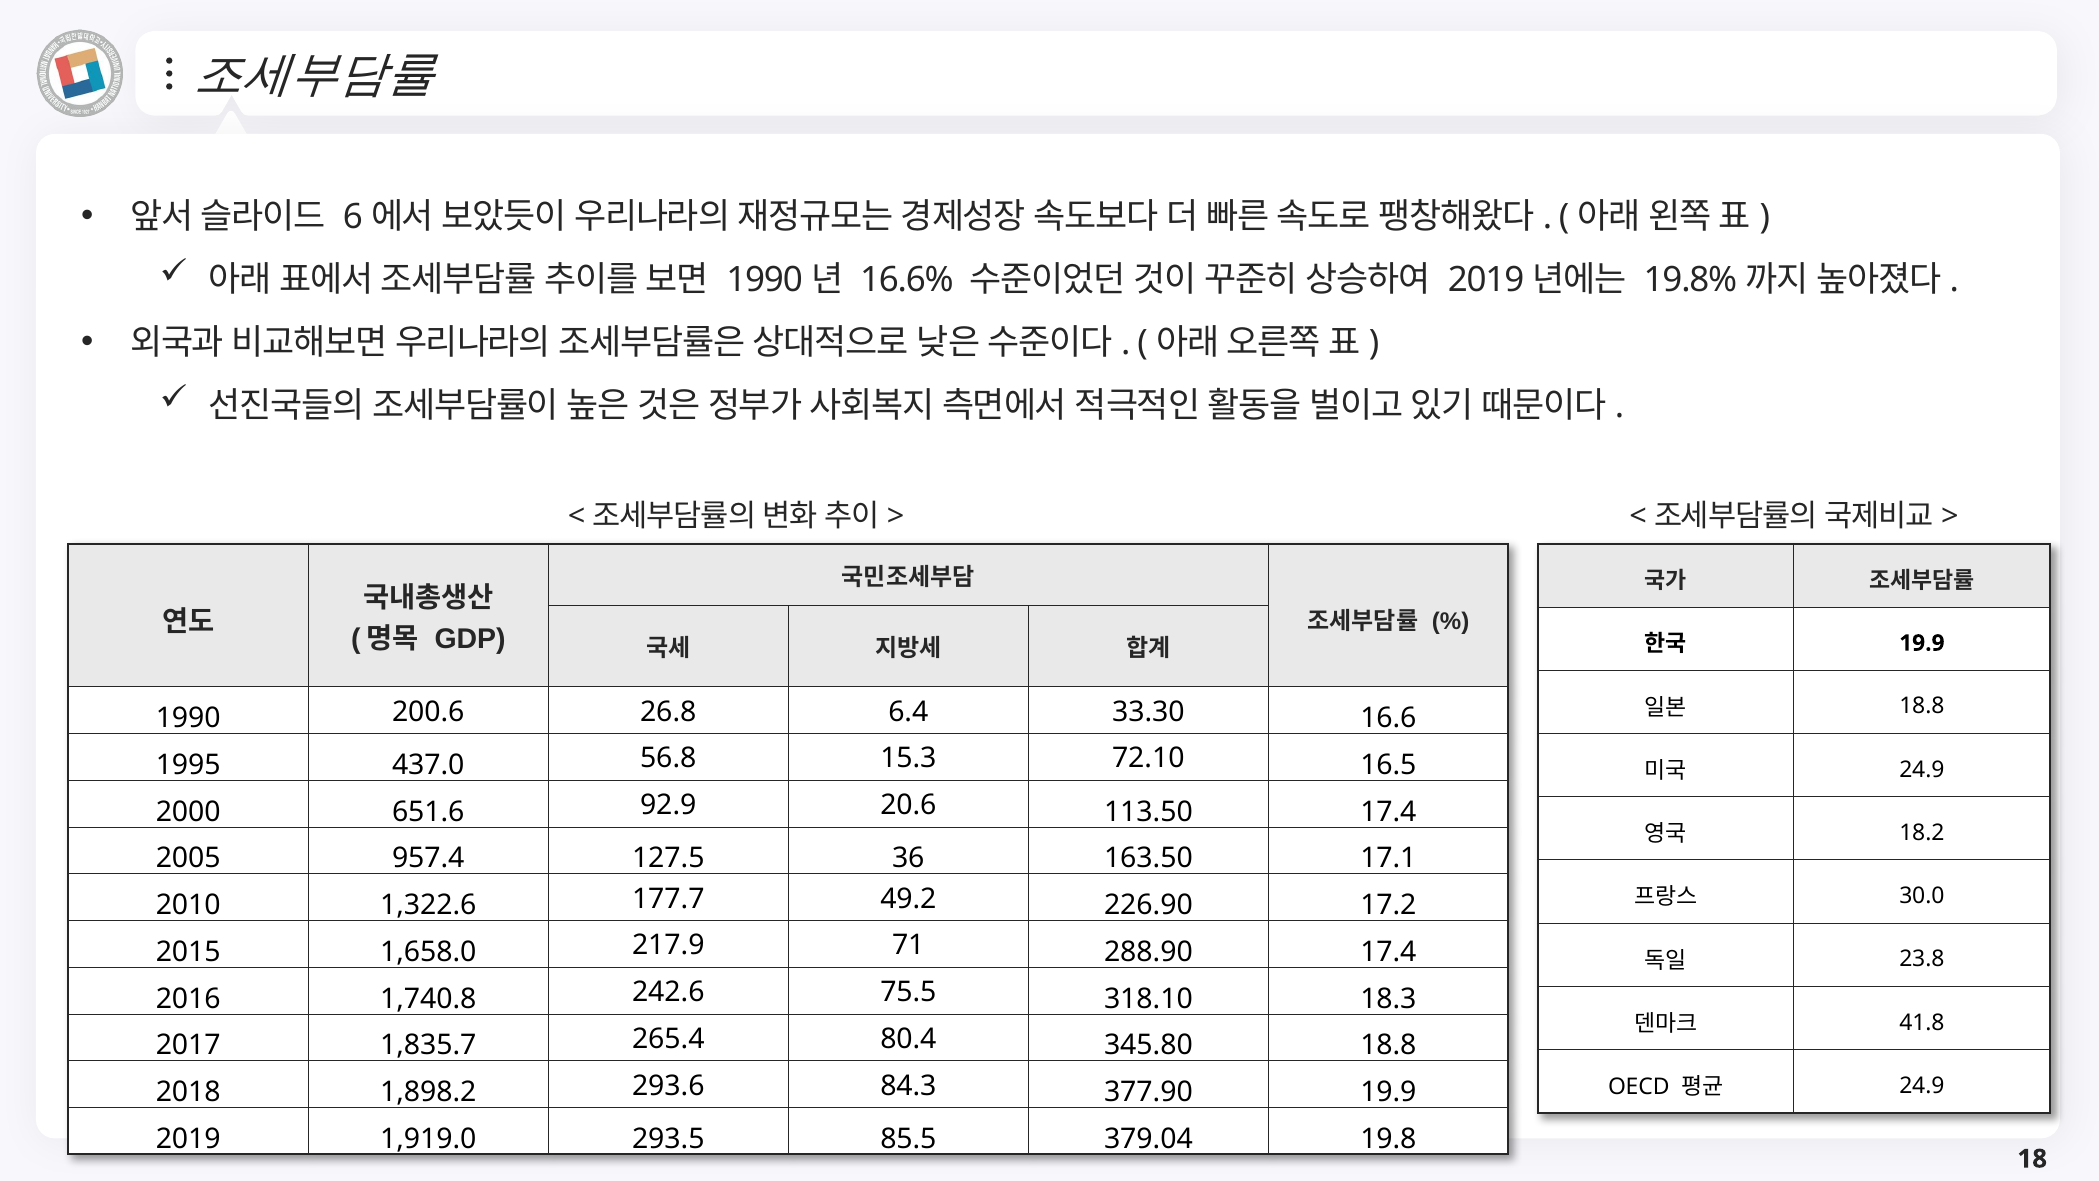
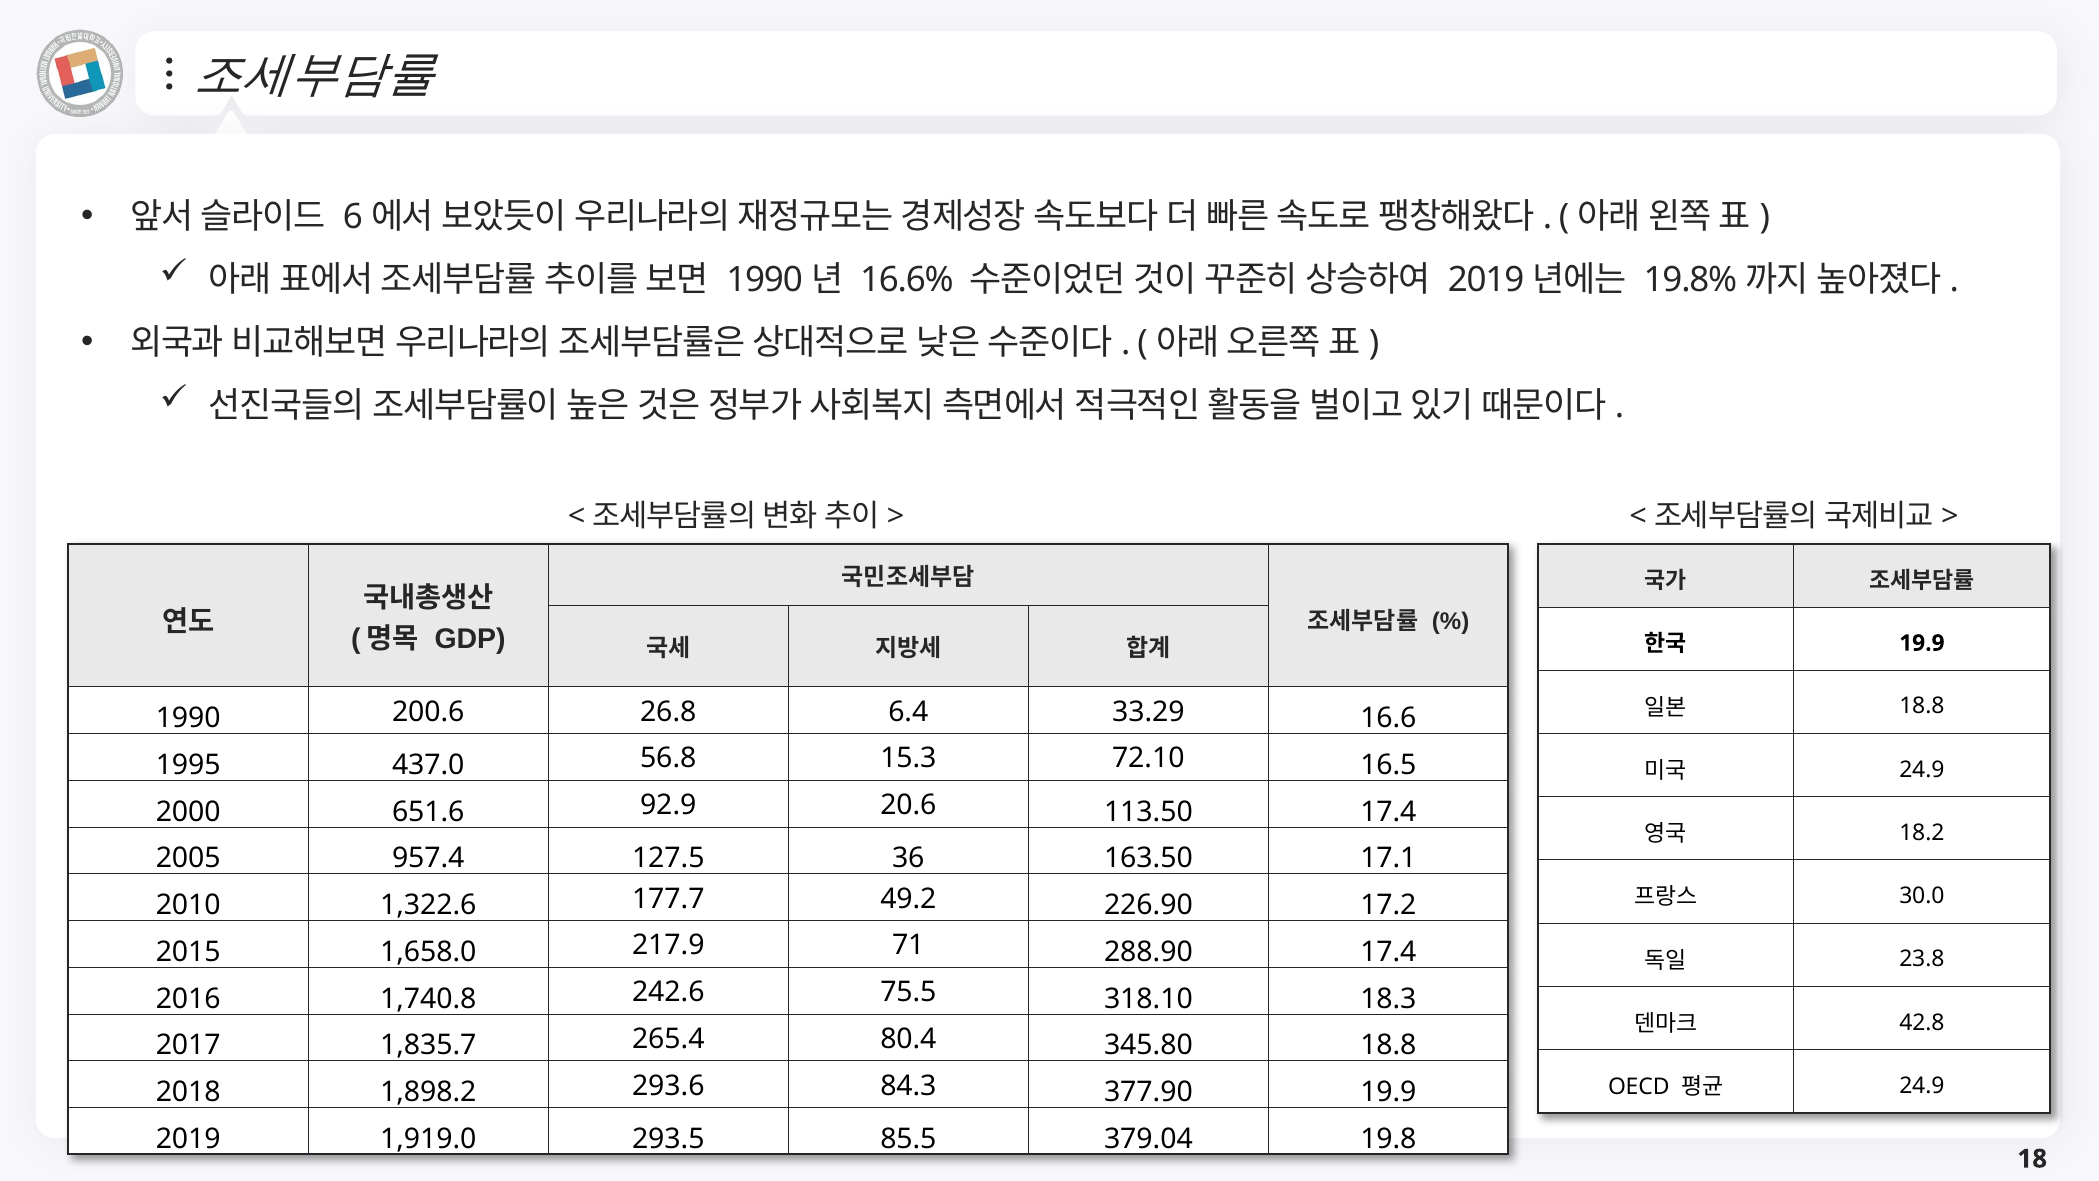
33.30: 33.30 -> 33.29 (1148, 712)
41.8: 41.8 -> 42.8 (1922, 1022)
